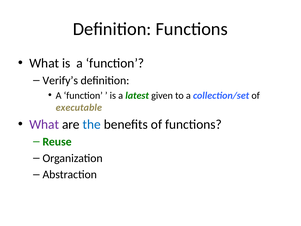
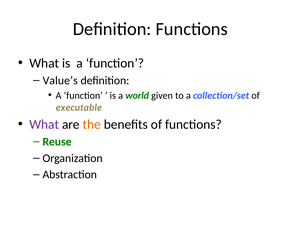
Verify’s: Verify’s -> Value’s (60, 80)
latest: latest -> world (137, 95)
the colour: blue -> orange (92, 124)
